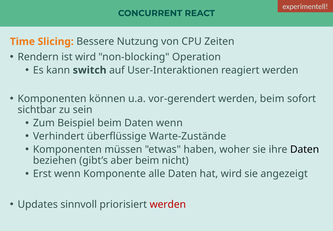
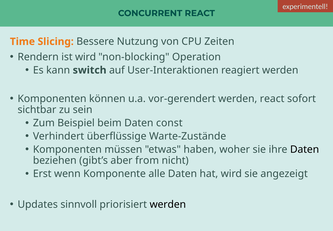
werden beim: beim -> react (272, 99)
Daten wenn: wenn -> const (169, 123)
aber beim: beim -> from (147, 160)
werden colour: red -> black (168, 204)
